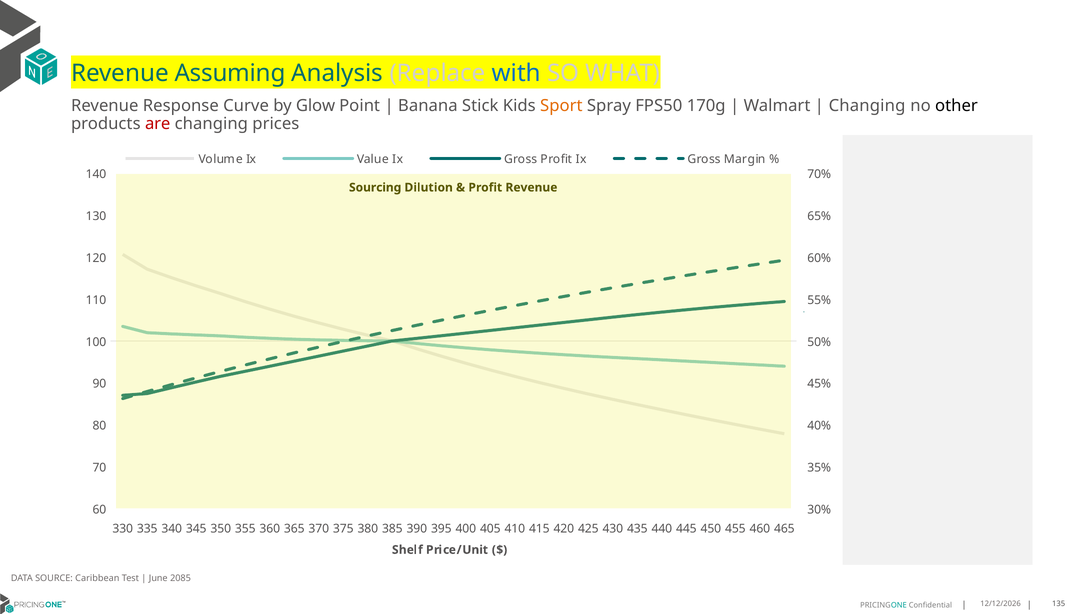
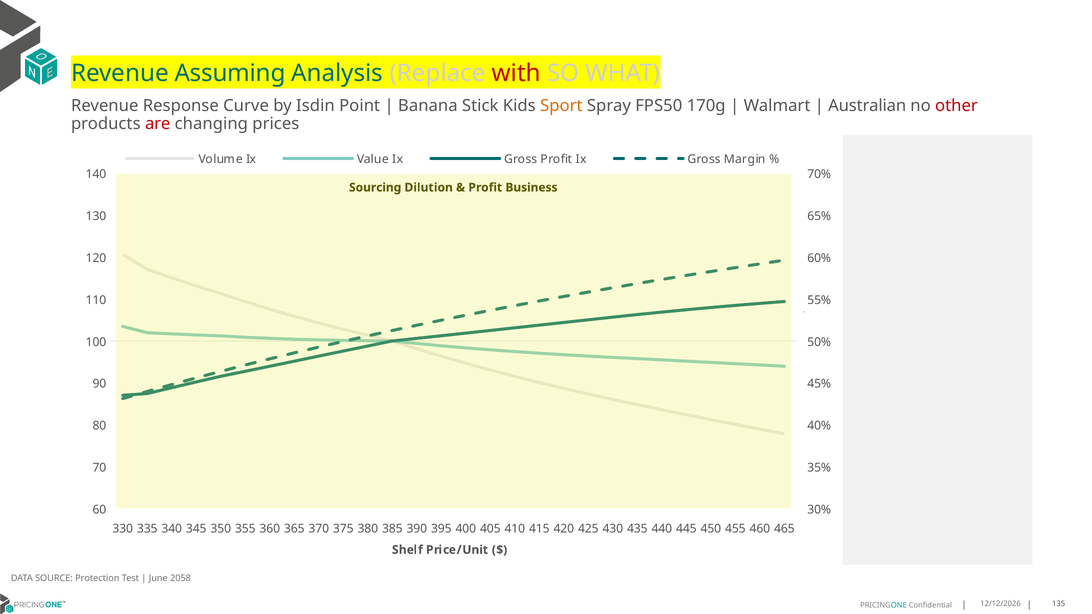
with colour: blue -> red (516, 73)
Glow: Glow -> Isdin (315, 106)
Changing: Changing -> Australian (867, 106)
other colour: black -> red (956, 106)
Profit Revenue: Revenue -> Business (531, 188)
Caribbean: Caribbean -> Protection (97, 579)
2085: 2085 -> 2058 (181, 579)
